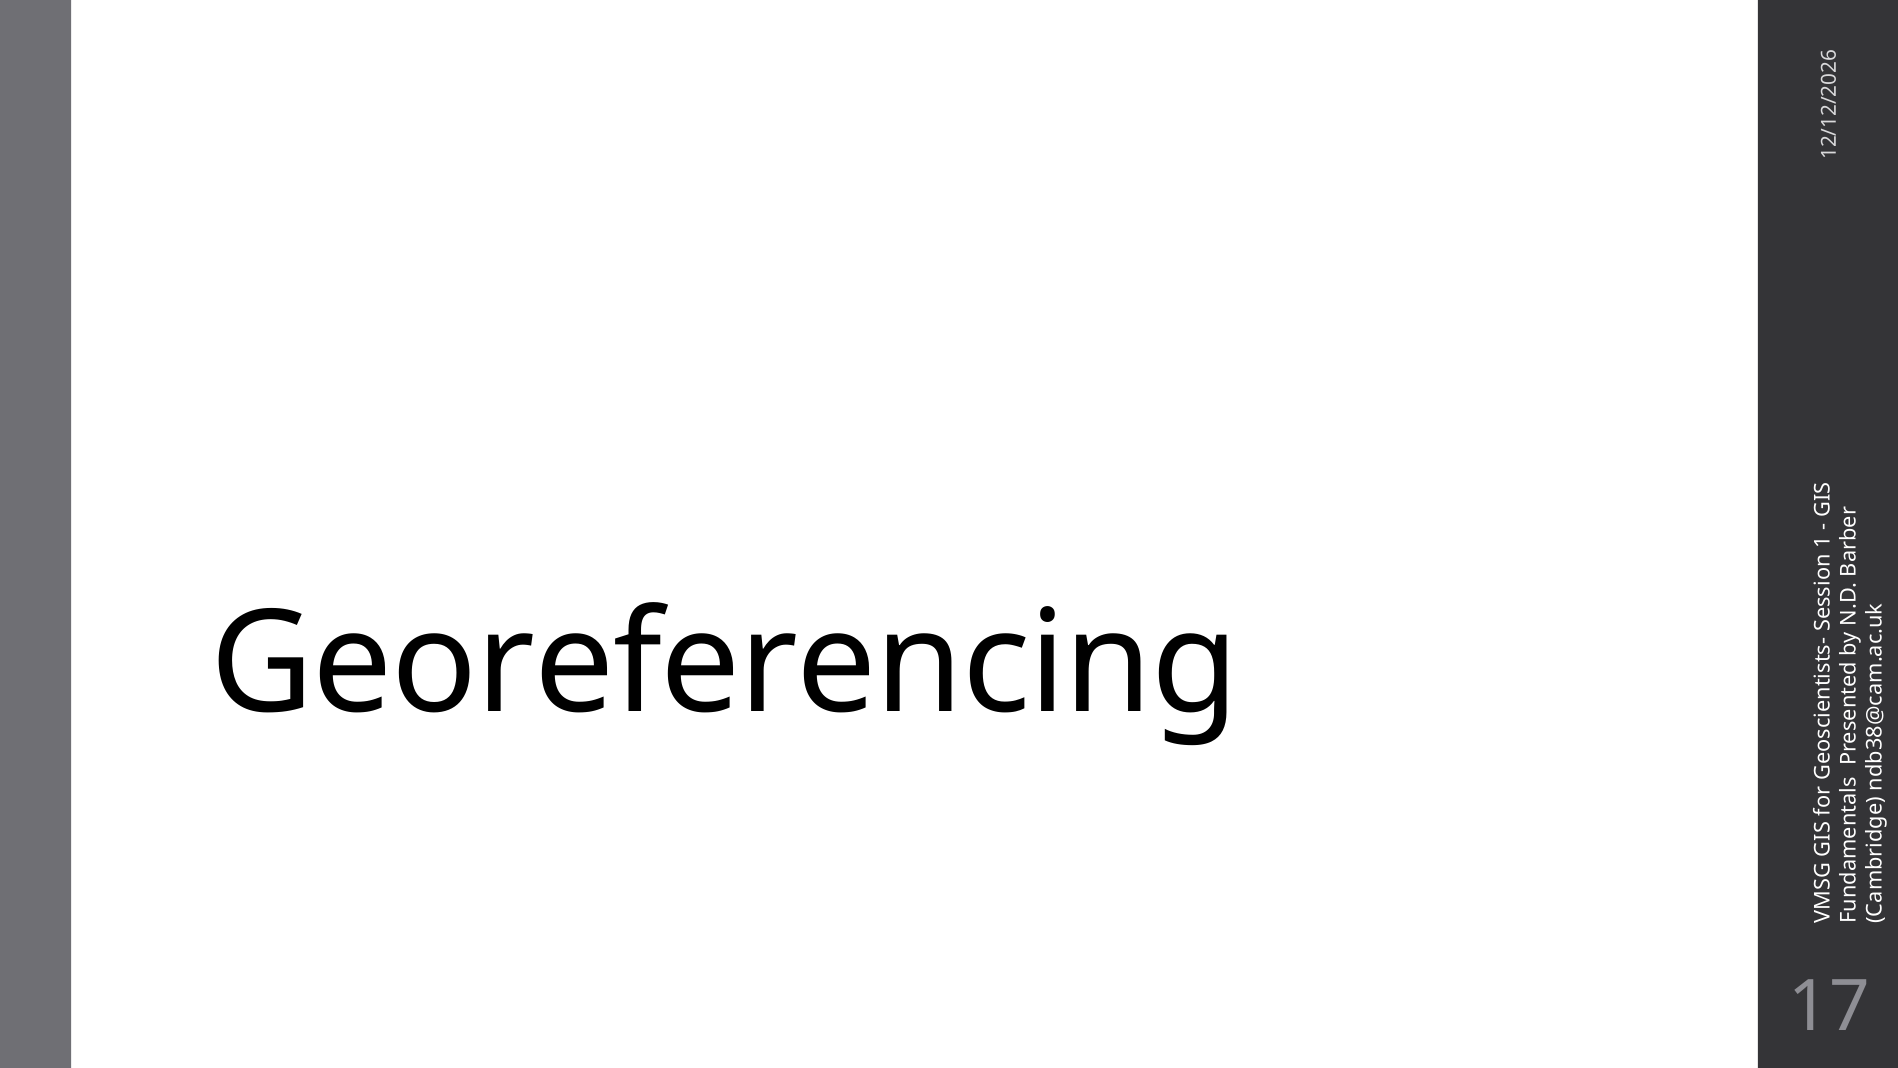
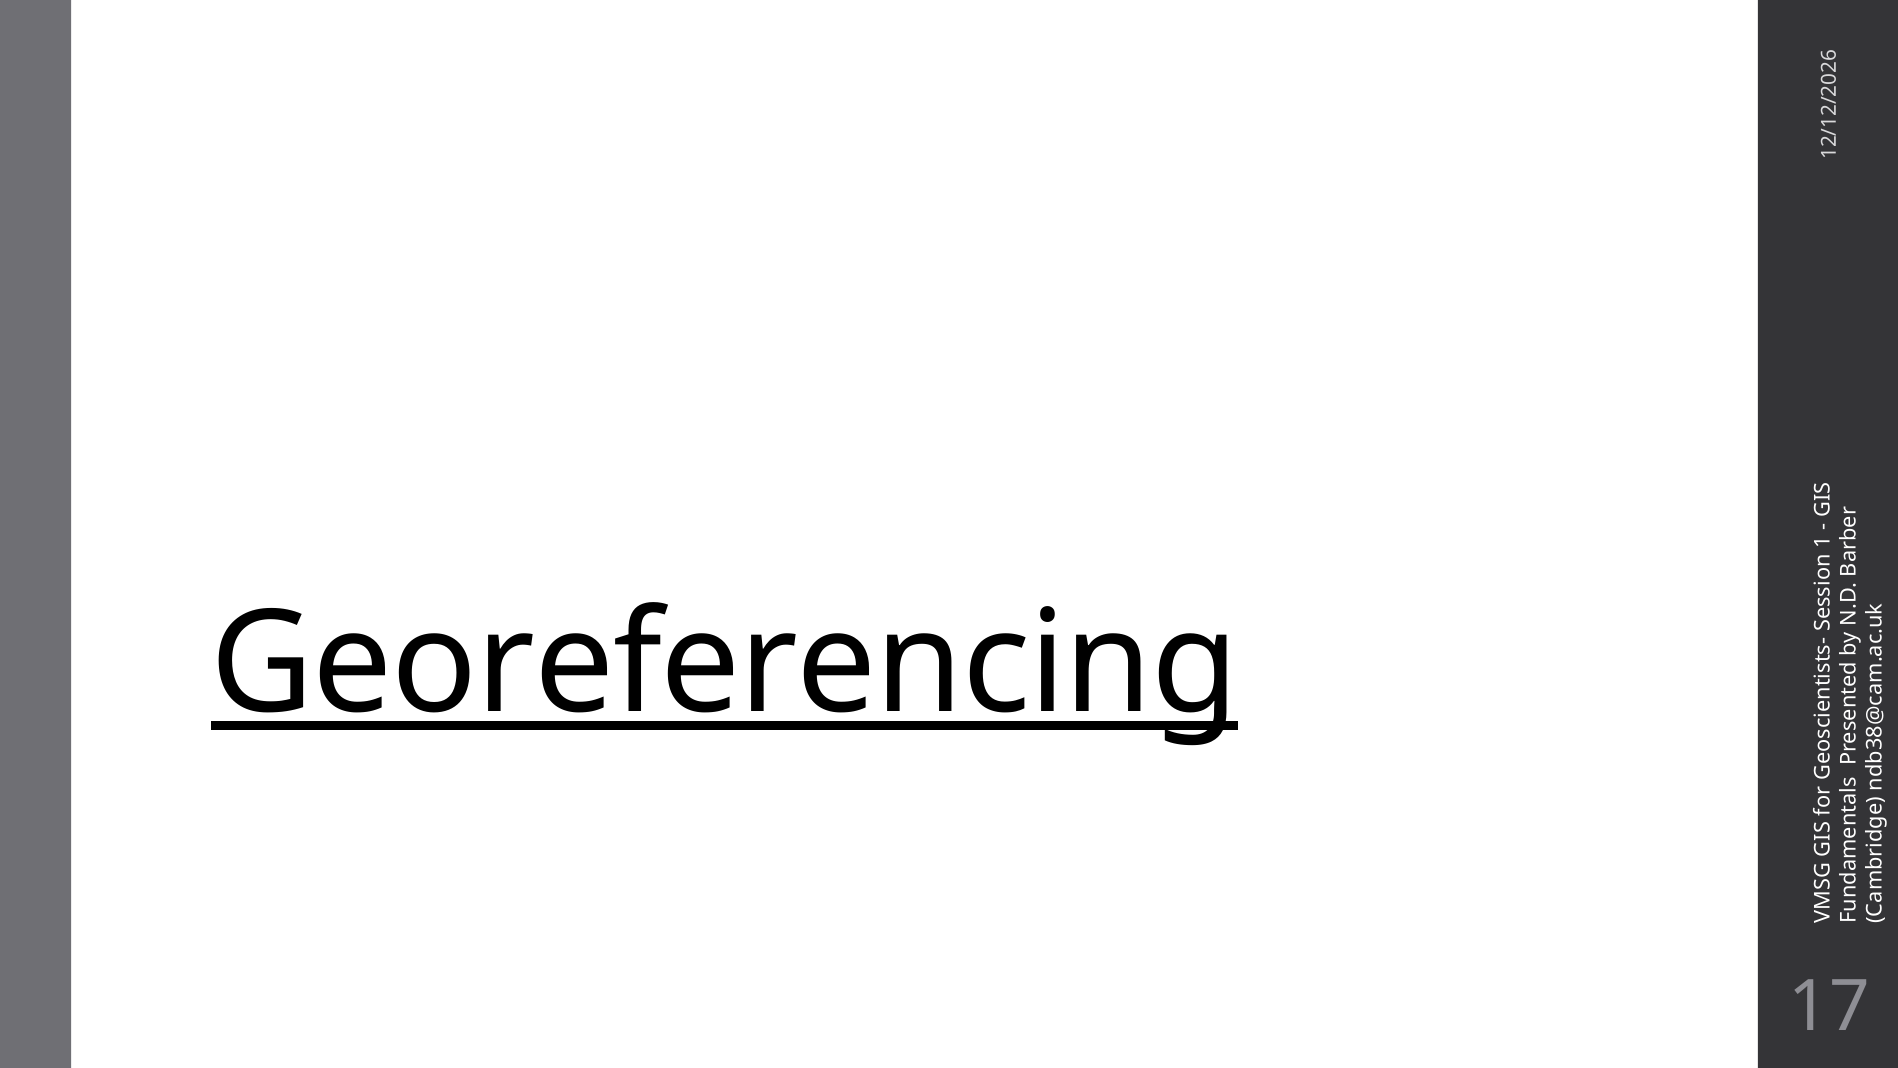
Georeferencing underline: none -> present (725, 664)
